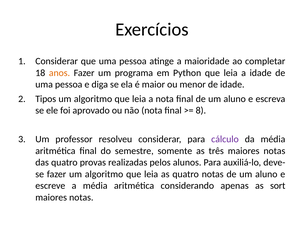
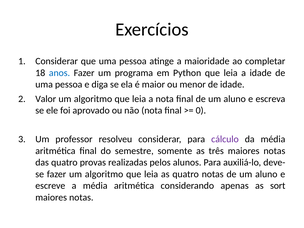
anos colour: orange -> blue (59, 73)
Tipos: Tipos -> Valor (46, 99)
8: 8 -> 0 (201, 111)
